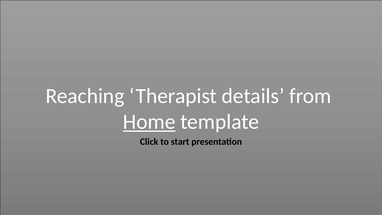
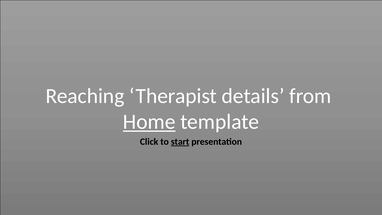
start underline: none -> present (180, 142)
